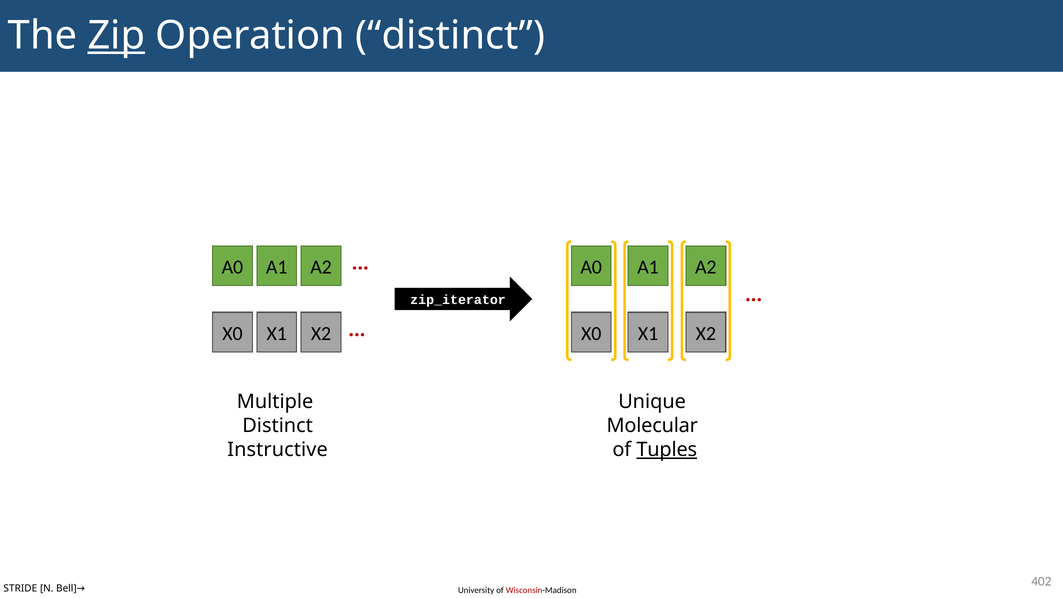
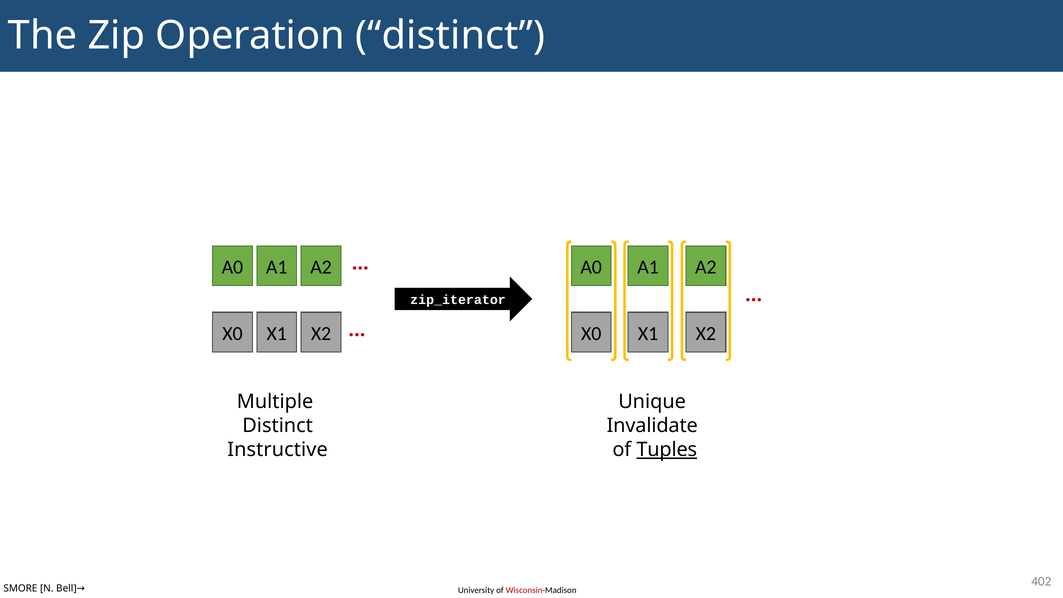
Zip underline: present -> none (116, 36)
Molecular: Molecular -> Invalidate (652, 426)
STRIDE: STRIDE -> SMORE (20, 588)
